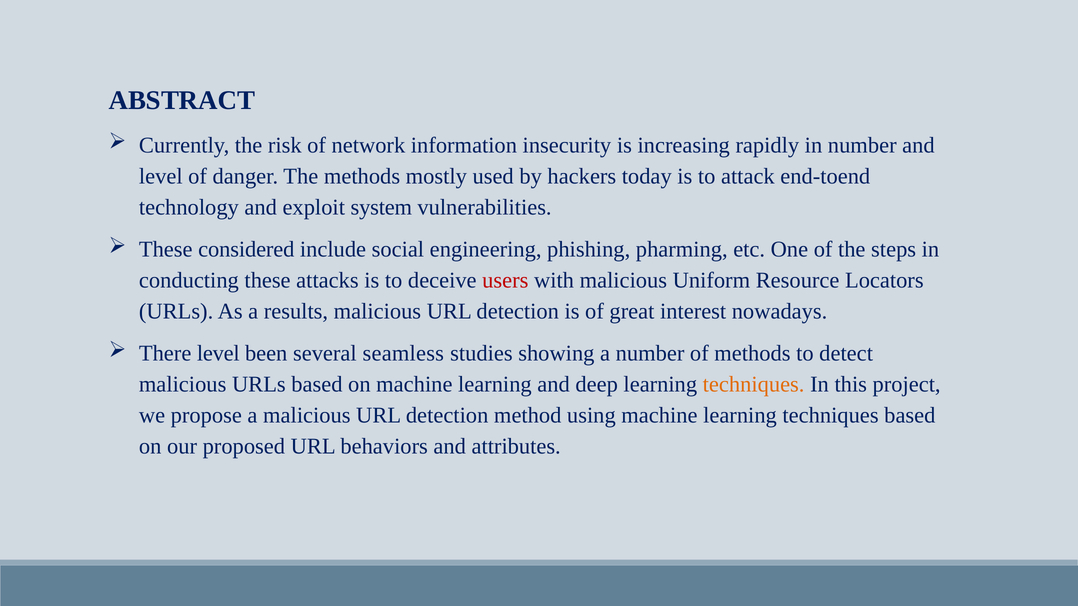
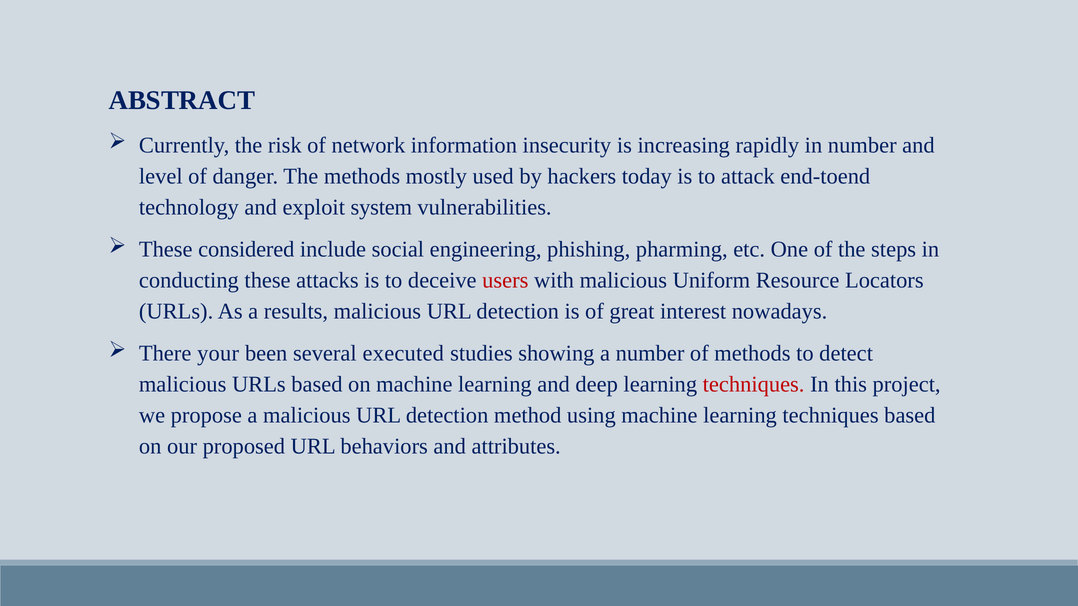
There level: level -> your (218, 354)
seamless: seamless -> executed (403, 354)
techniques colour: orange -> red (754, 385)
